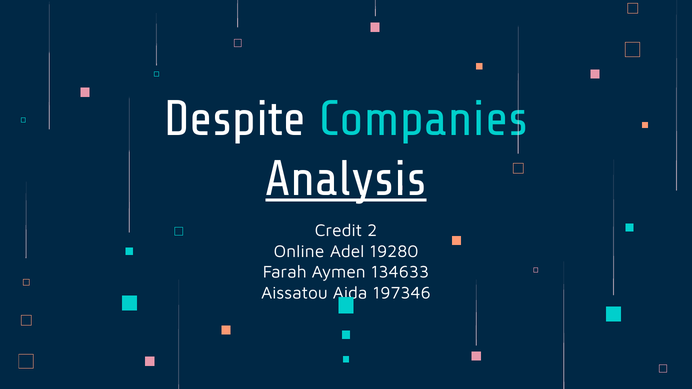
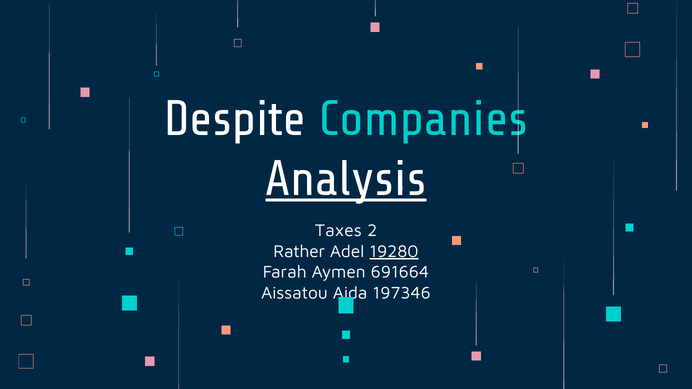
Credit: Credit -> Taxes (338, 231)
Online: Online -> Rather (299, 252)
19280 underline: none -> present (394, 252)
134633: 134633 -> 691664 (400, 272)
